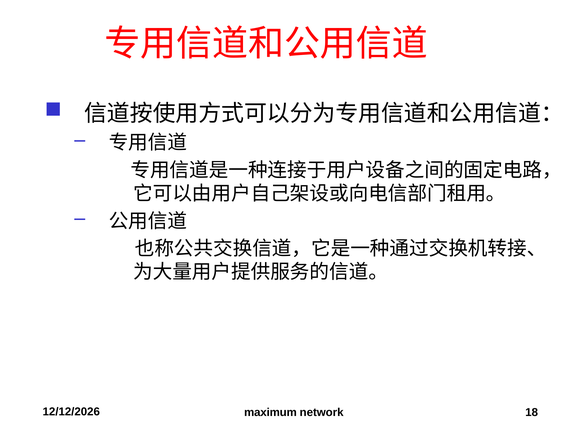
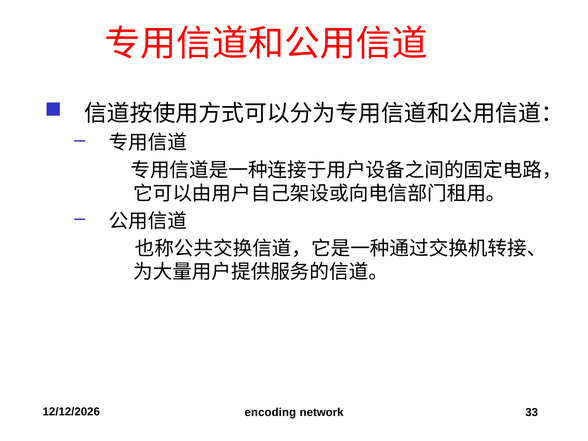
maximum: maximum -> encoding (270, 412)
18: 18 -> 33 (532, 412)
